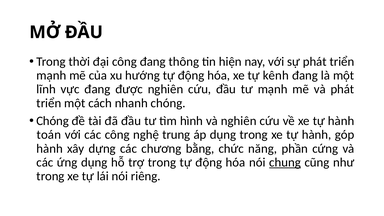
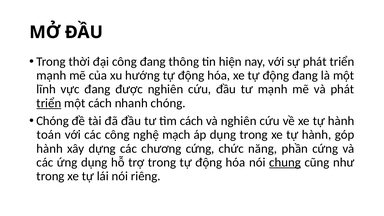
xe tự kênh: kênh -> động (276, 75)
triển underline: none -> present (49, 103)
tìm hình: hình -> cách (191, 121)
trung: trung -> mạch (176, 135)
chương bằng: bằng -> cứng (200, 149)
